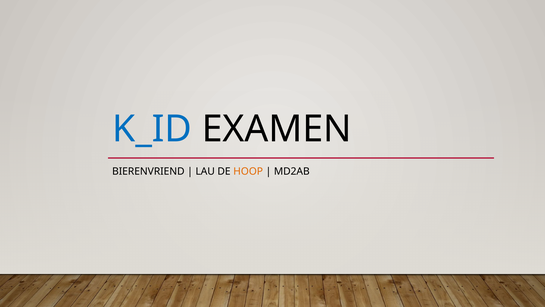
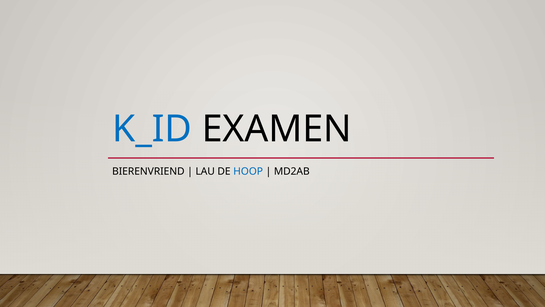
HOOP colour: orange -> blue (248, 171)
